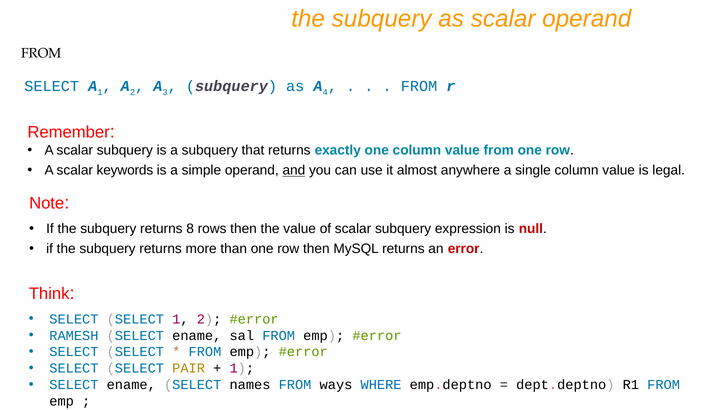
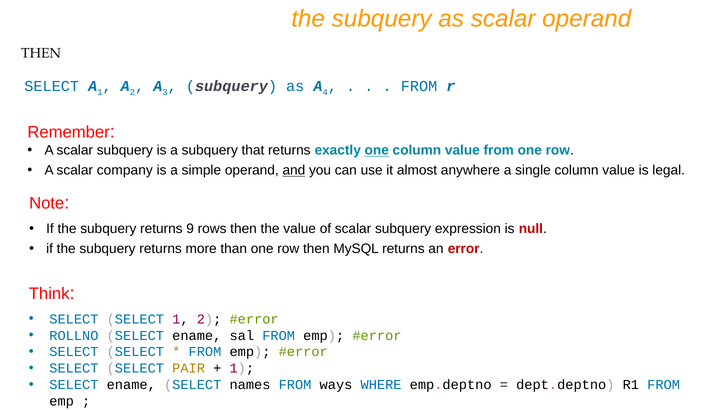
FROM: FROM -> THEN (41, 53)
one underline: none -> present (377, 150)
keywords: keywords -> company (125, 170)
8: 8 -> 9 (190, 228)
RAMESH: RAMESH -> ROLLNO (74, 335)
